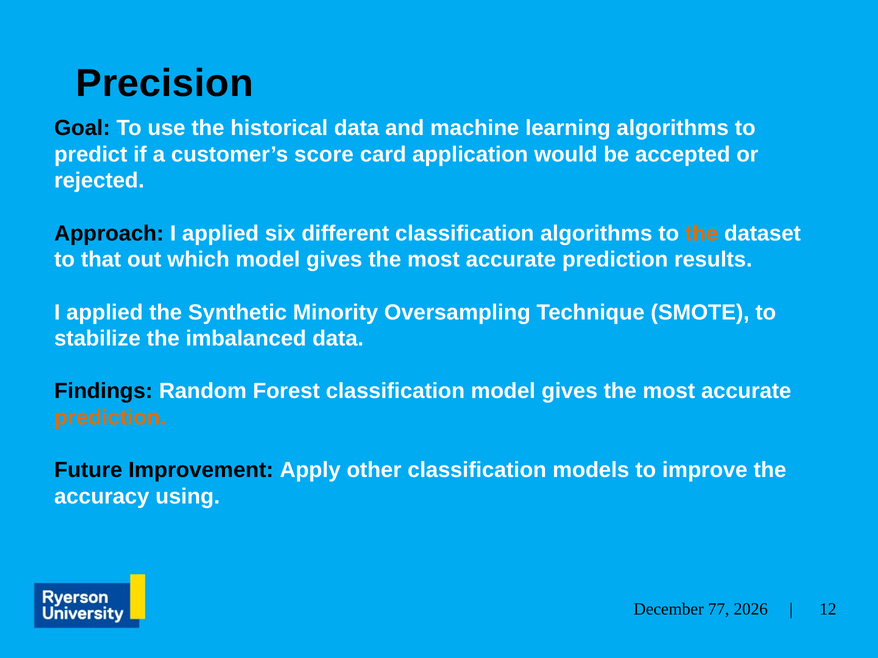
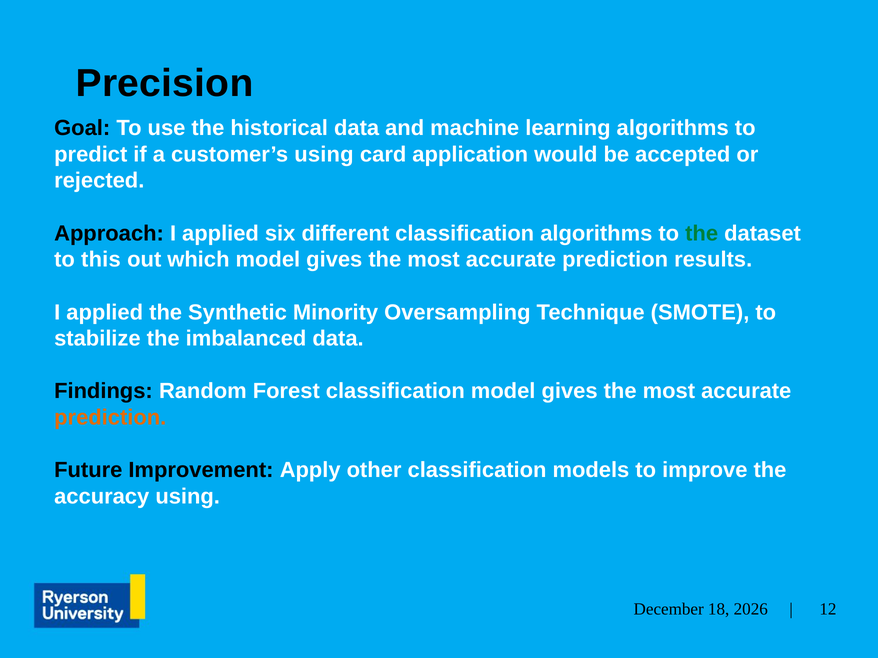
customer’s score: score -> using (324, 154)
the colour: orange -> green (702, 233)
that: that -> this (101, 260)
77: 77 -> 18 (719, 610)
